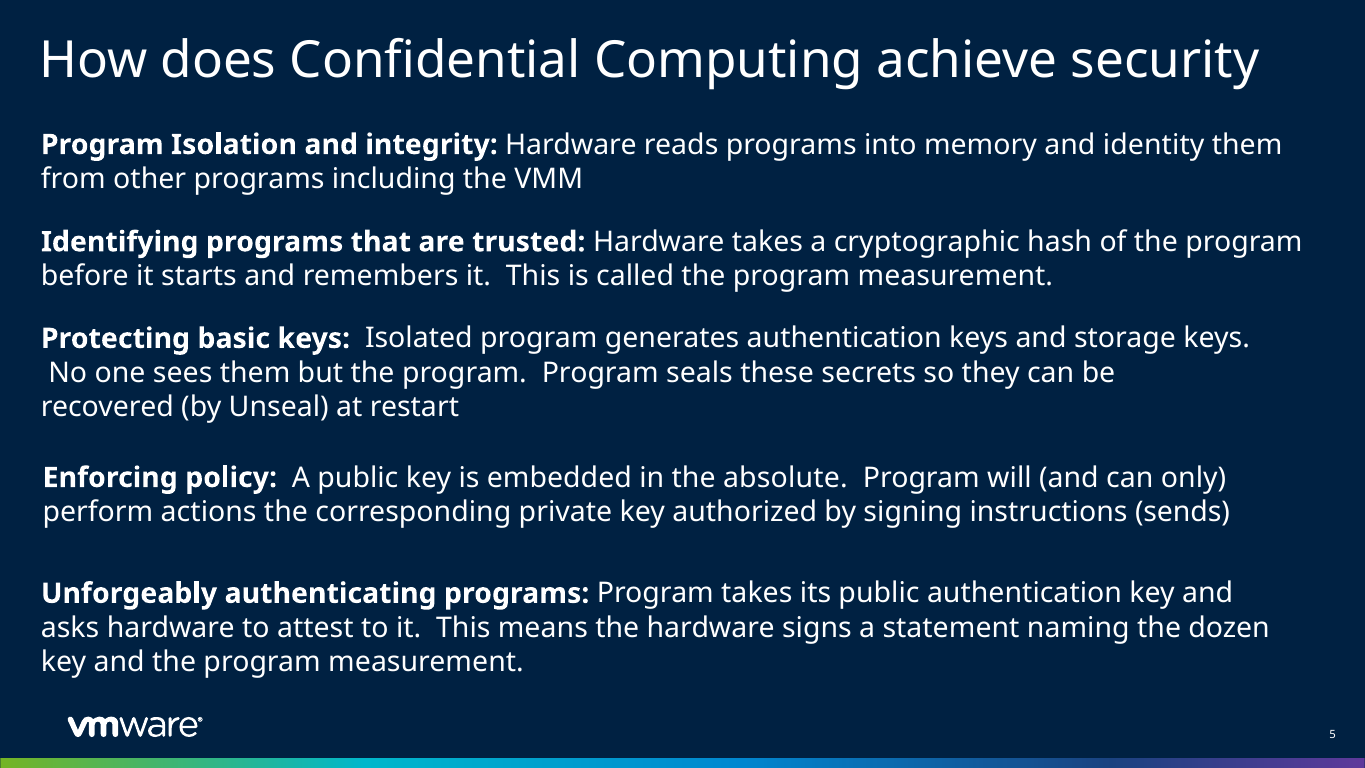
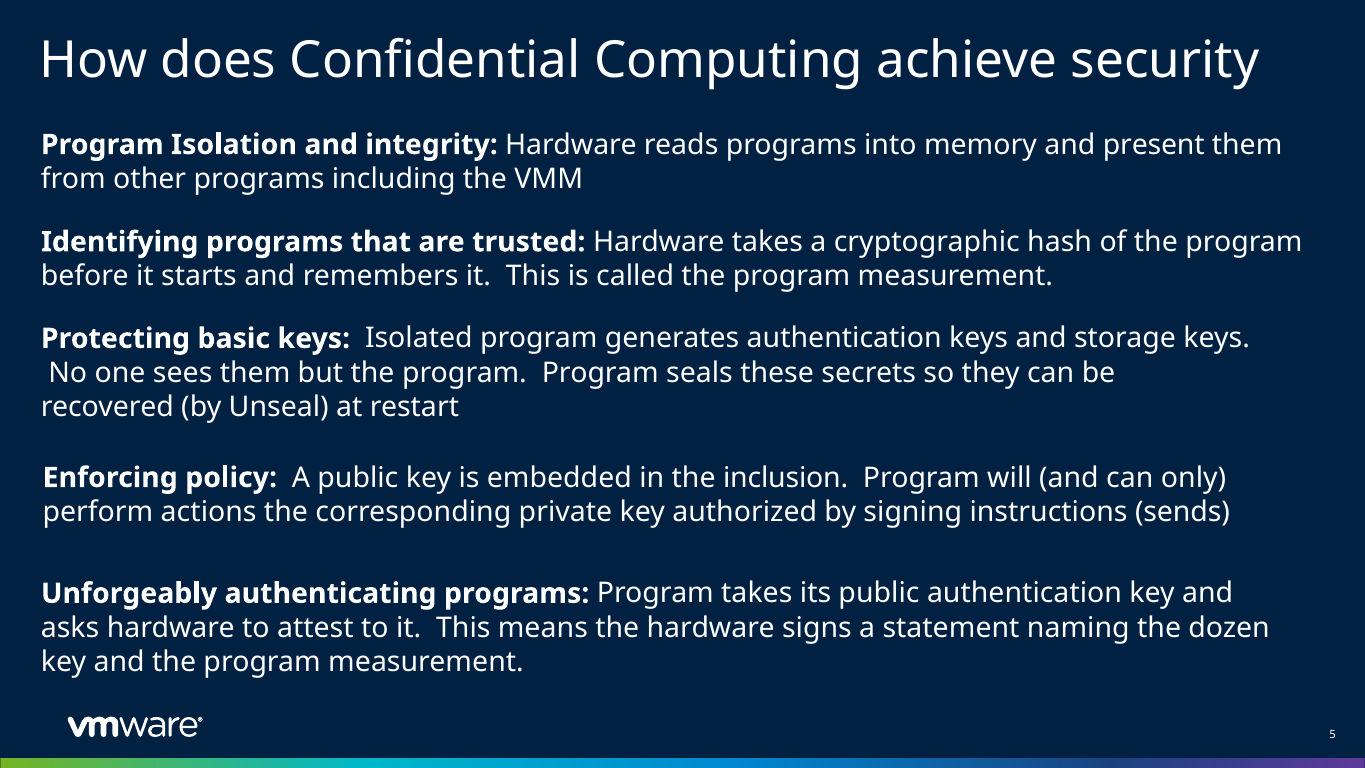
identity: identity -> present (1154, 145)
absolute: absolute -> inclusion (786, 478)
